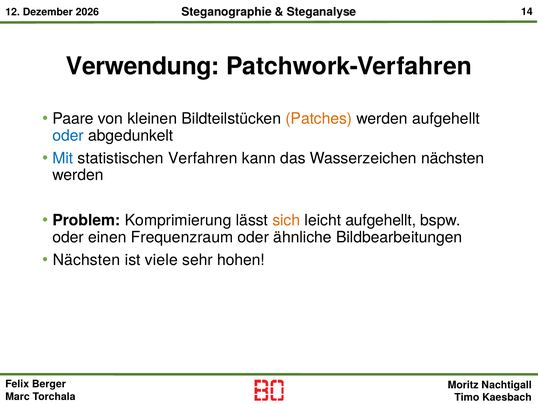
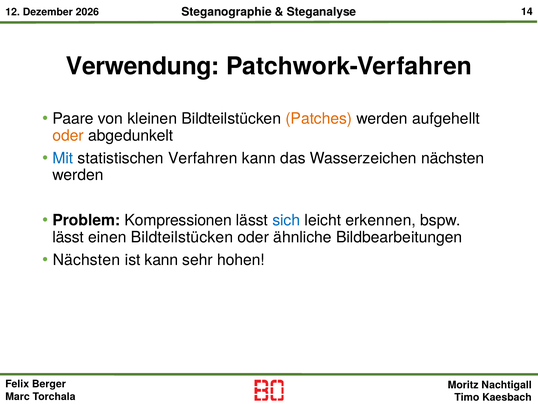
oder colour: blue -> orange (68, 135)
Komprimierung: Komprimierung -> Kompressionen (178, 220)
sich colour: orange -> blue (286, 220)
leicht aufgehellt: aufgehellt -> erkennen (381, 220)
oder: oder -> lässt (68, 237)
einen Frequenzraum: Frequenzraum -> Bildteilstücken (182, 237)
ist viele: viele -> kann (161, 260)
